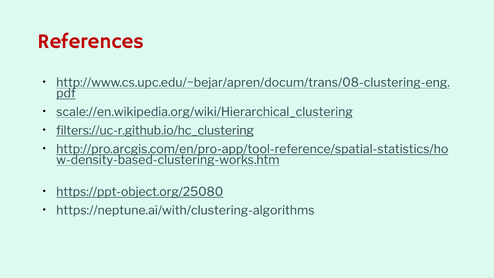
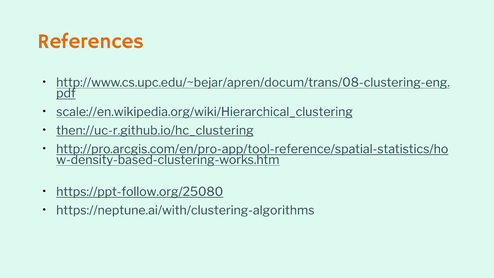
References colour: red -> orange (91, 42)
filters://uc-r.github.io/hc_clustering: filters://uc-r.github.io/hc_clustering -> then://uc-r.github.io/hc_clustering (155, 130)
https://ppt-object.org/25080: https://ppt-object.org/25080 -> https://ppt-follow.org/25080 (140, 192)
